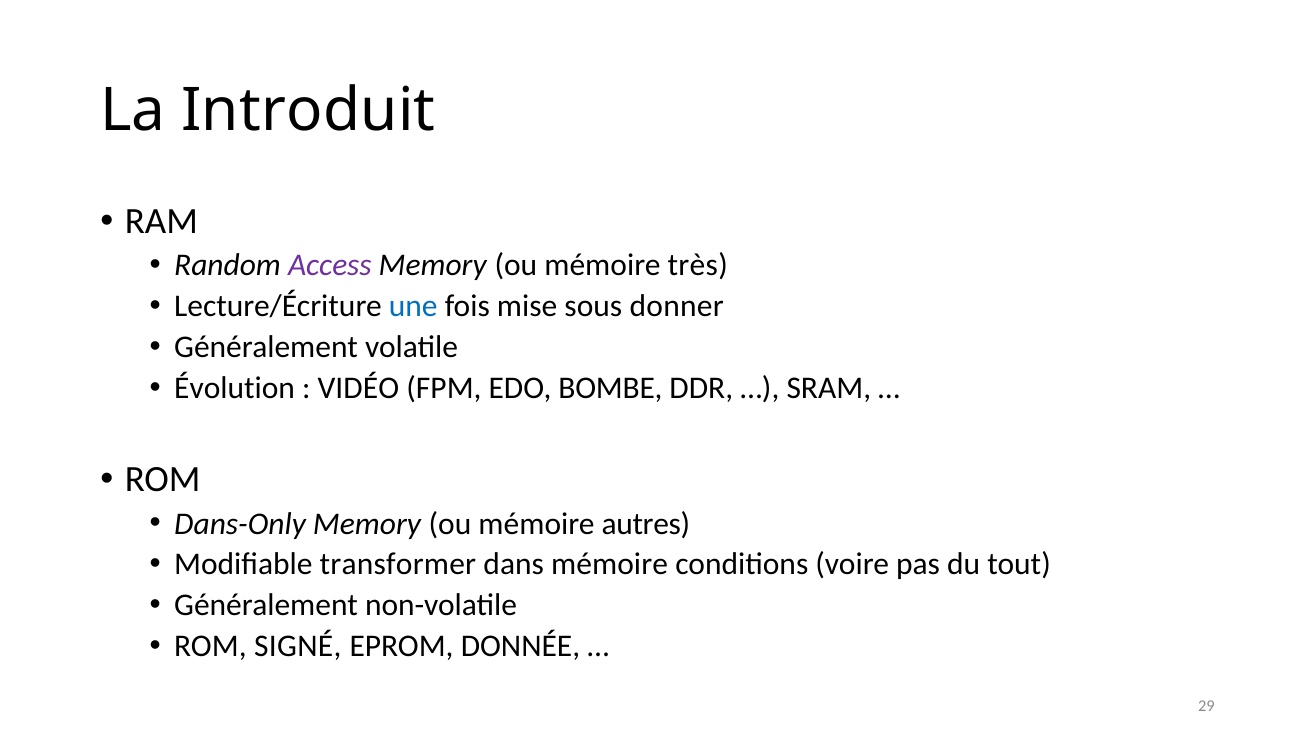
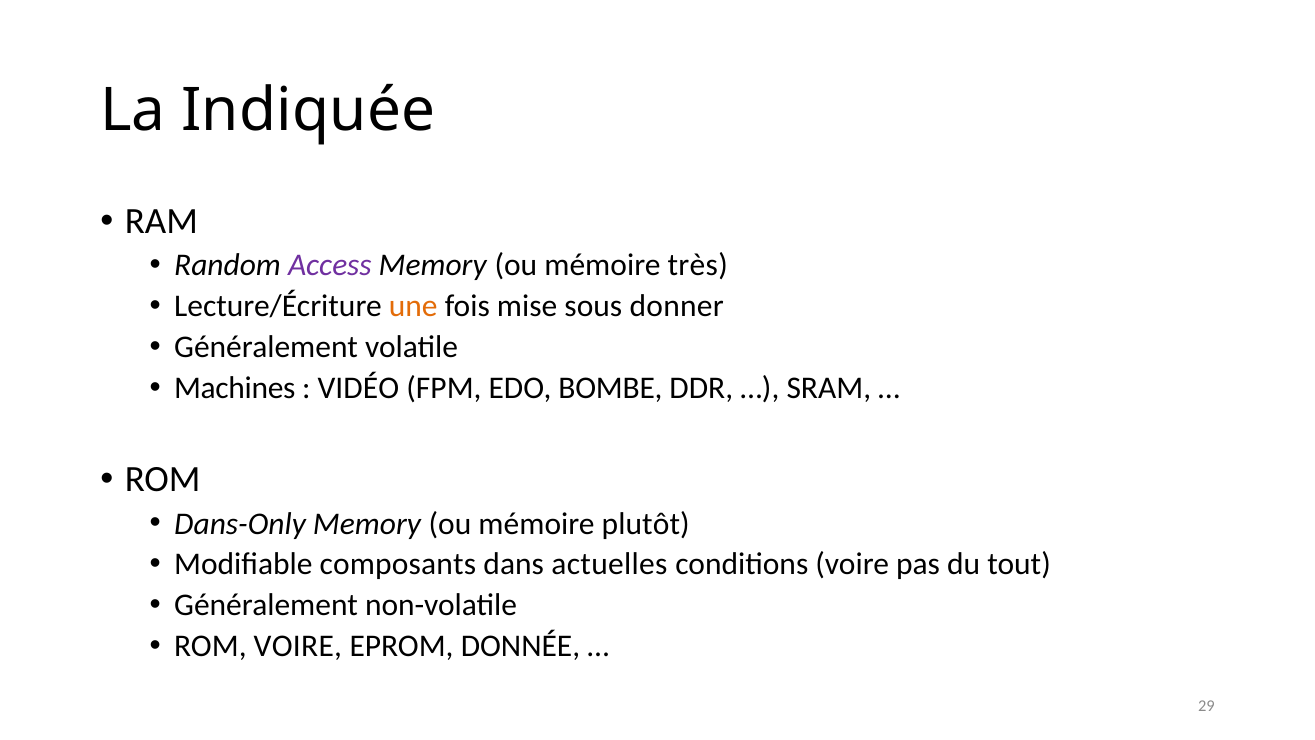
Introduit: Introduit -> Indiquée (308, 110)
une colour: blue -> orange (413, 306)
Évolution: Évolution -> Machines (235, 388)
autres: autres -> plutôt (646, 523)
transformer: transformer -> composants (398, 564)
dans mémoire: mémoire -> actuelles (609, 564)
ROM SIGNÉ: SIGNÉ -> VOIRE (298, 646)
